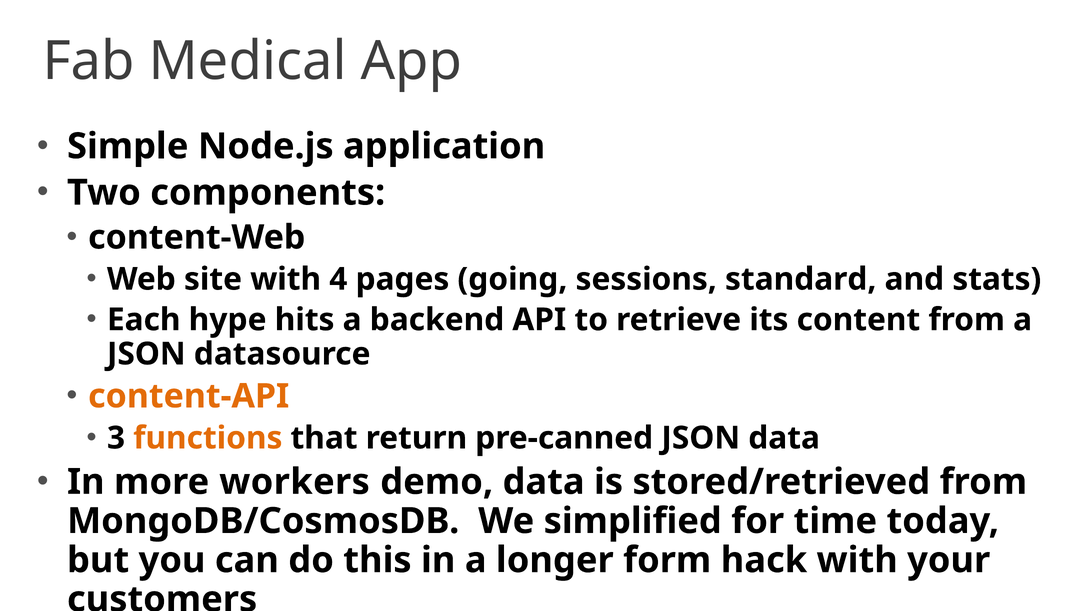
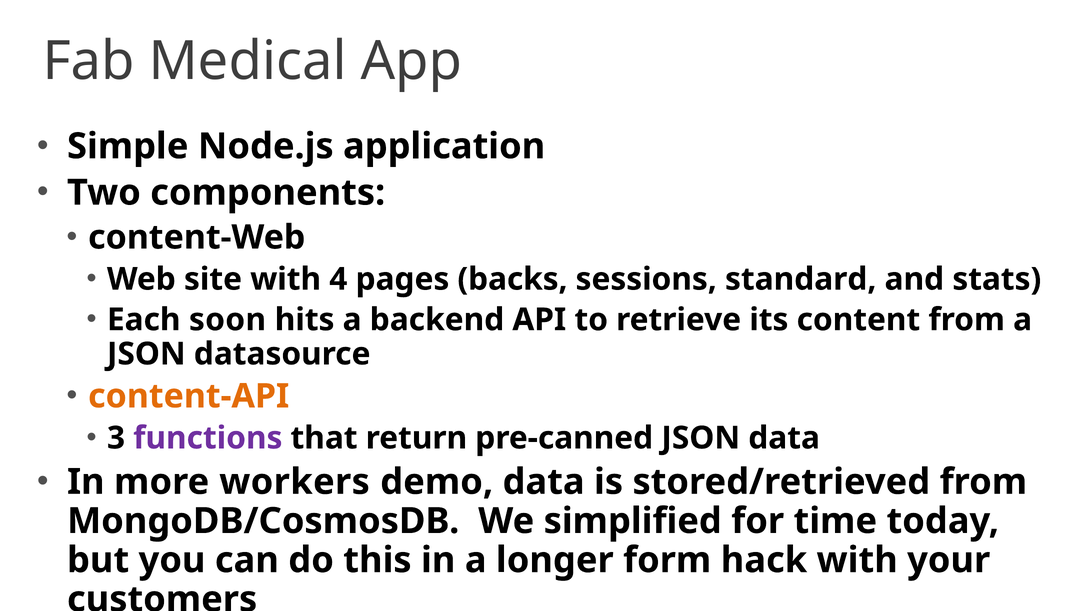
going: going -> backs (512, 279)
hype: hype -> soon (227, 320)
functions colour: orange -> purple (208, 438)
